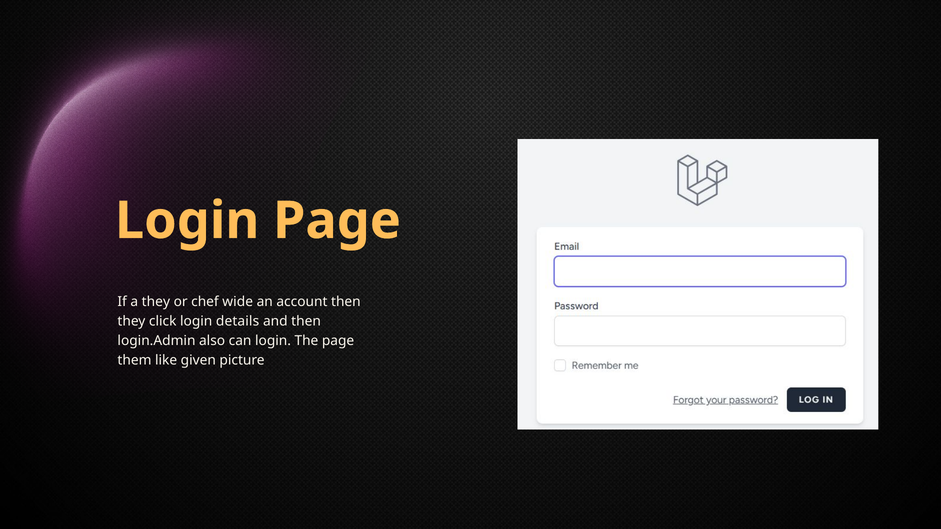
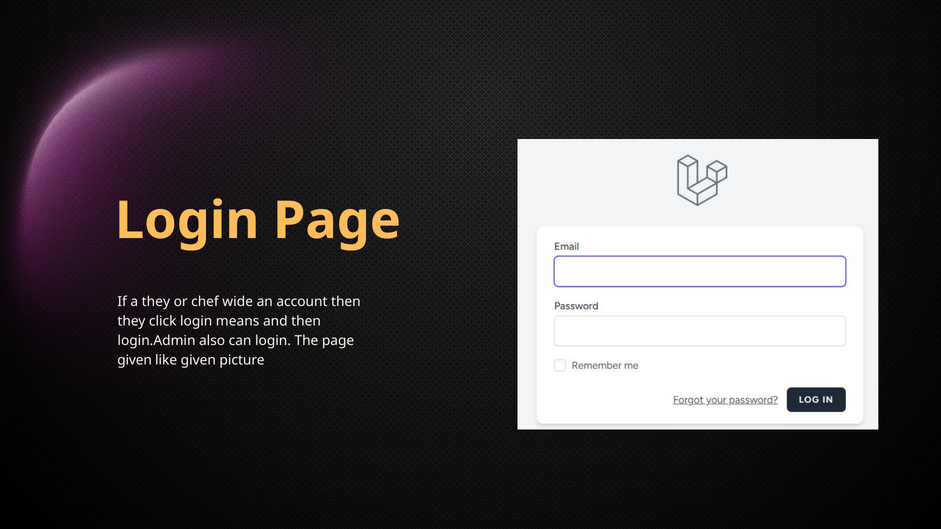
details: details -> means (238, 322)
them: them -> given (135, 361)
